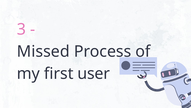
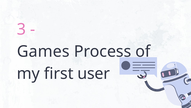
Missed: Missed -> Games (43, 51)
